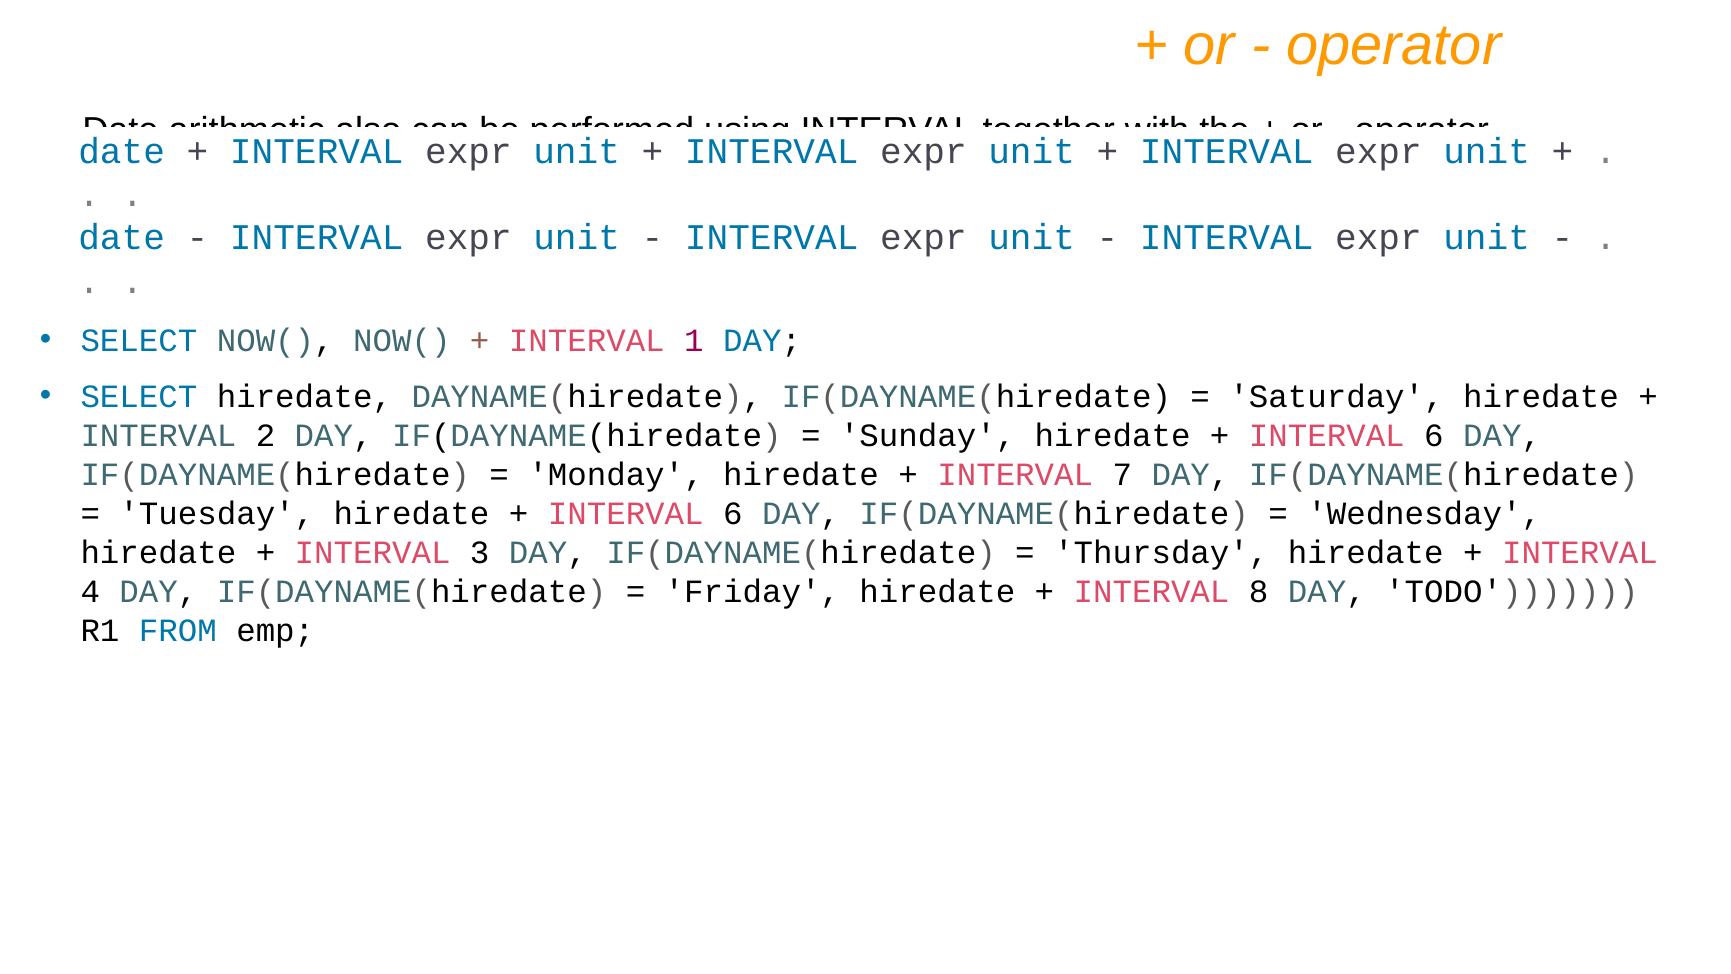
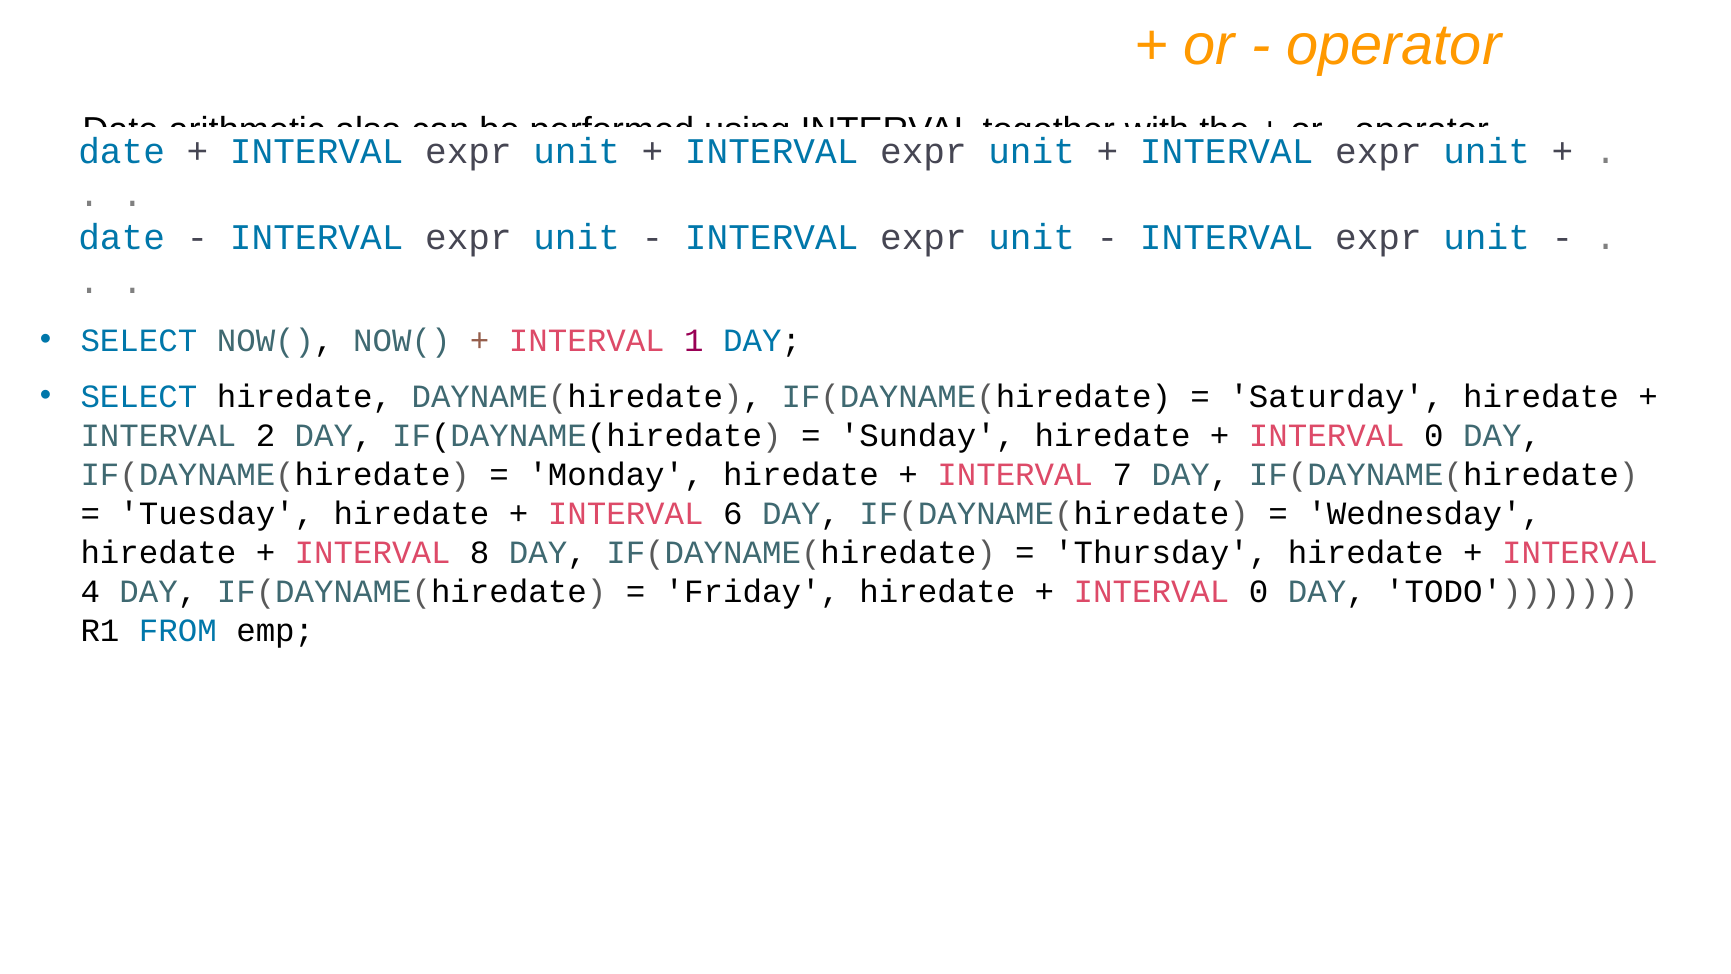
6: 6 -> 0 (1434, 436)
3: 3 -> 8 (480, 552)
8: 8 -> 0 (1259, 591)
